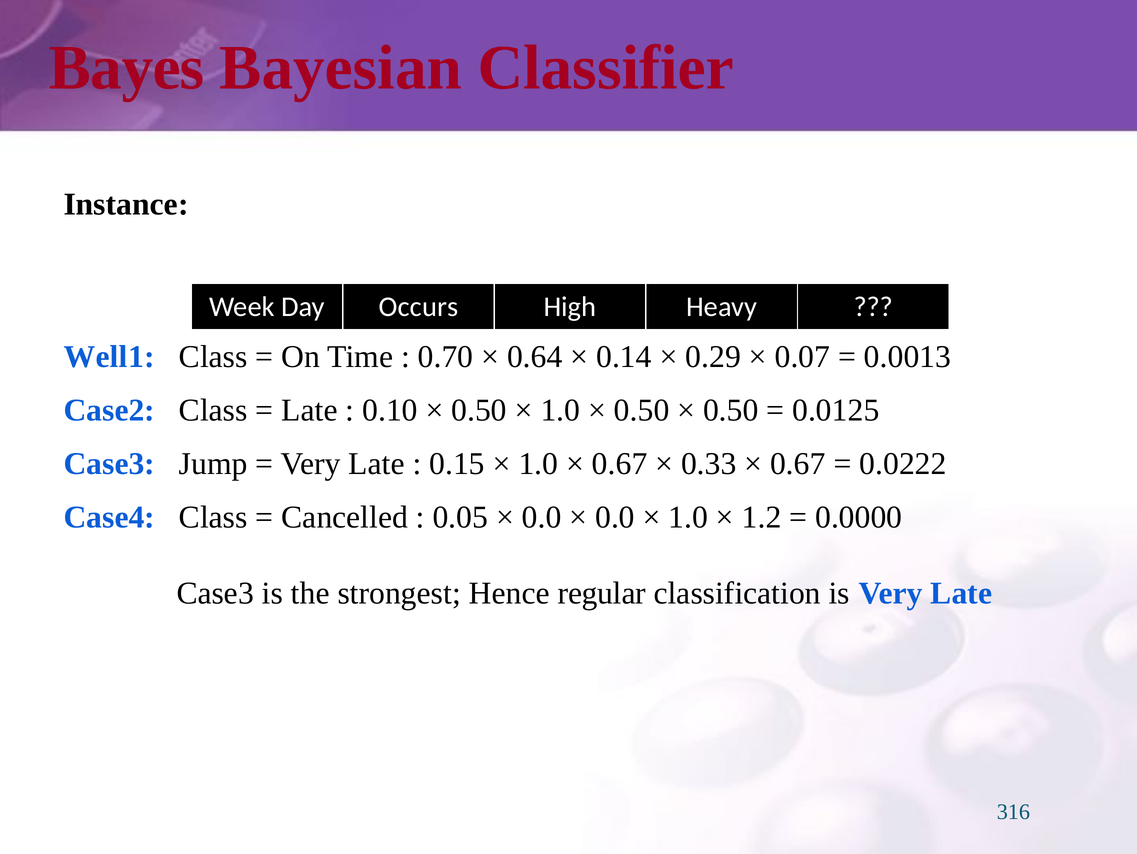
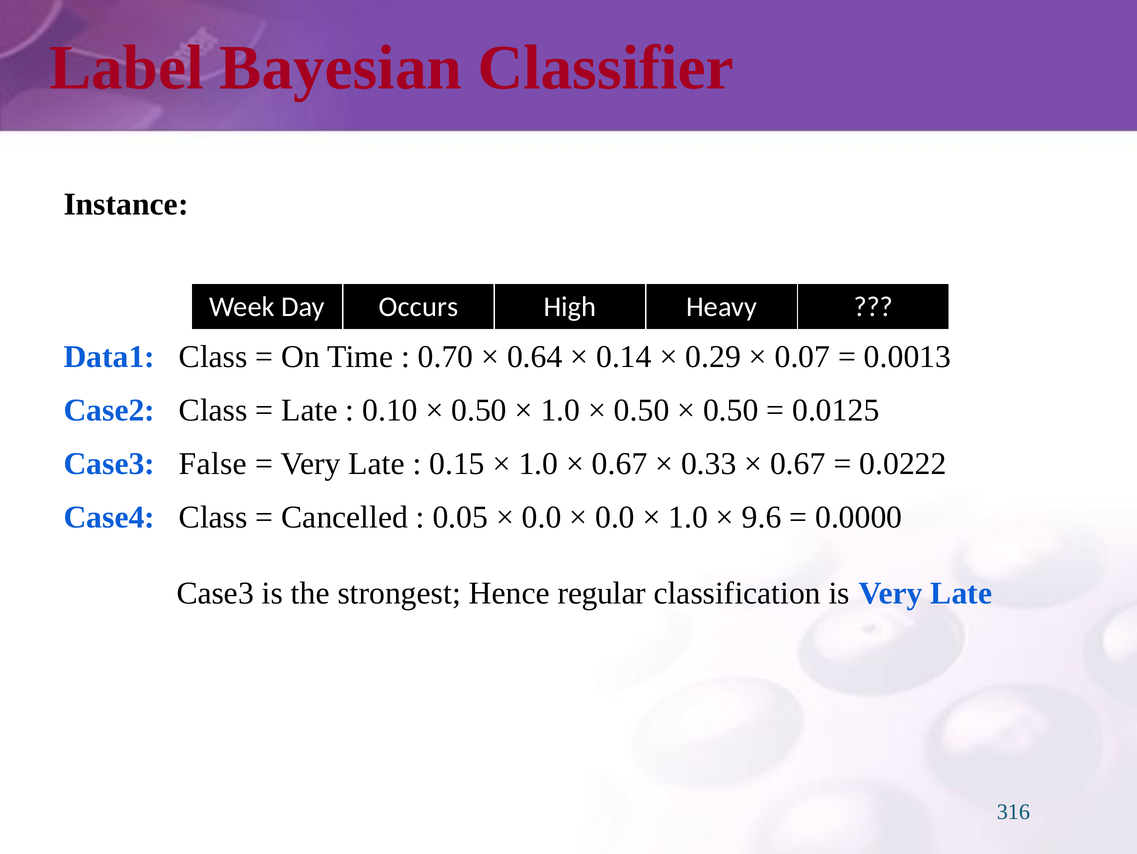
Bayes: Bayes -> Label (126, 68)
Well1: Well1 -> Data1 (109, 357)
Jump: Jump -> False (213, 463)
1.2: 1.2 -> 9.6 (762, 517)
